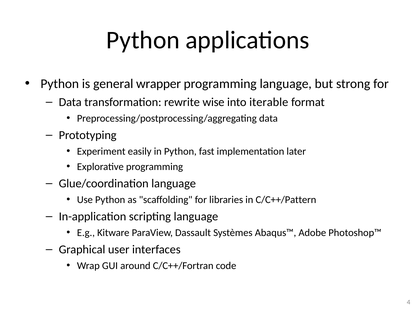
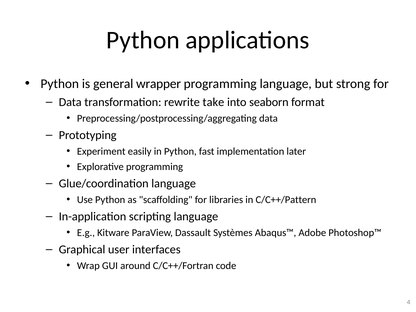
wise: wise -> take (213, 102)
iterable: iterable -> seaborn (269, 102)
